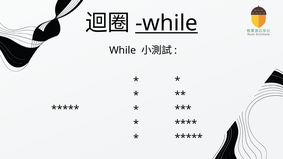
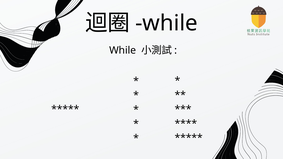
while underline: present -> none (166, 23)
